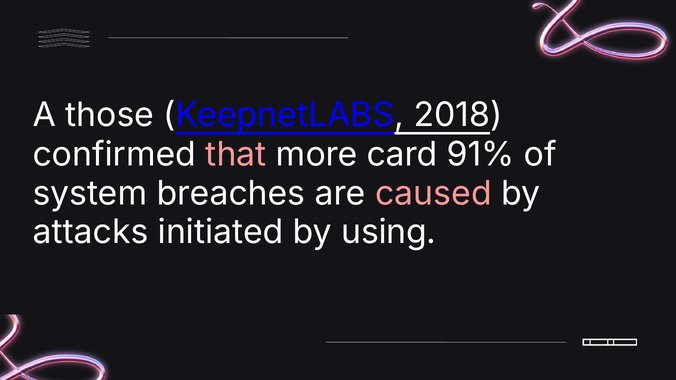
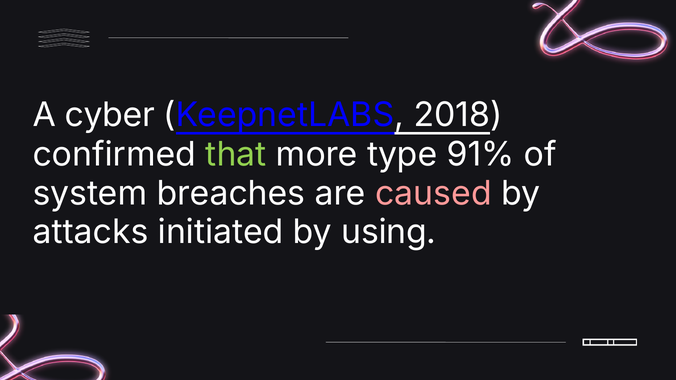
those: those -> cyber (110, 115)
that colour: pink -> light green (236, 155)
card: card -> type (402, 155)
